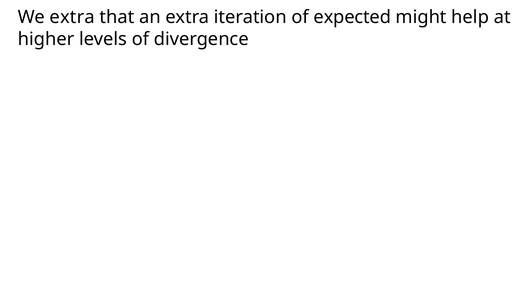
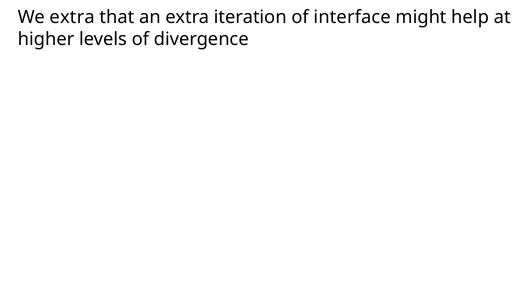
expected: expected -> interface (352, 17)
